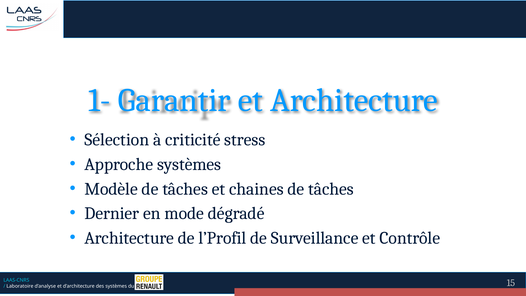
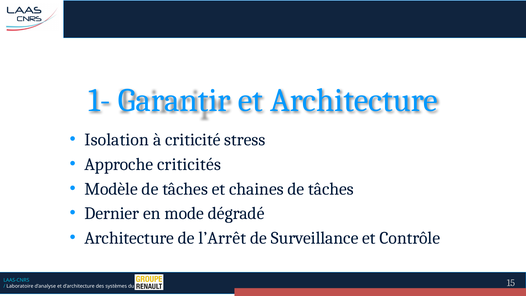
Sélection: Sélection -> Isolation (117, 140)
Approche systèmes: systèmes -> criticités (189, 164)
l’Profil: l’Profil -> l’Arrêt (222, 238)
